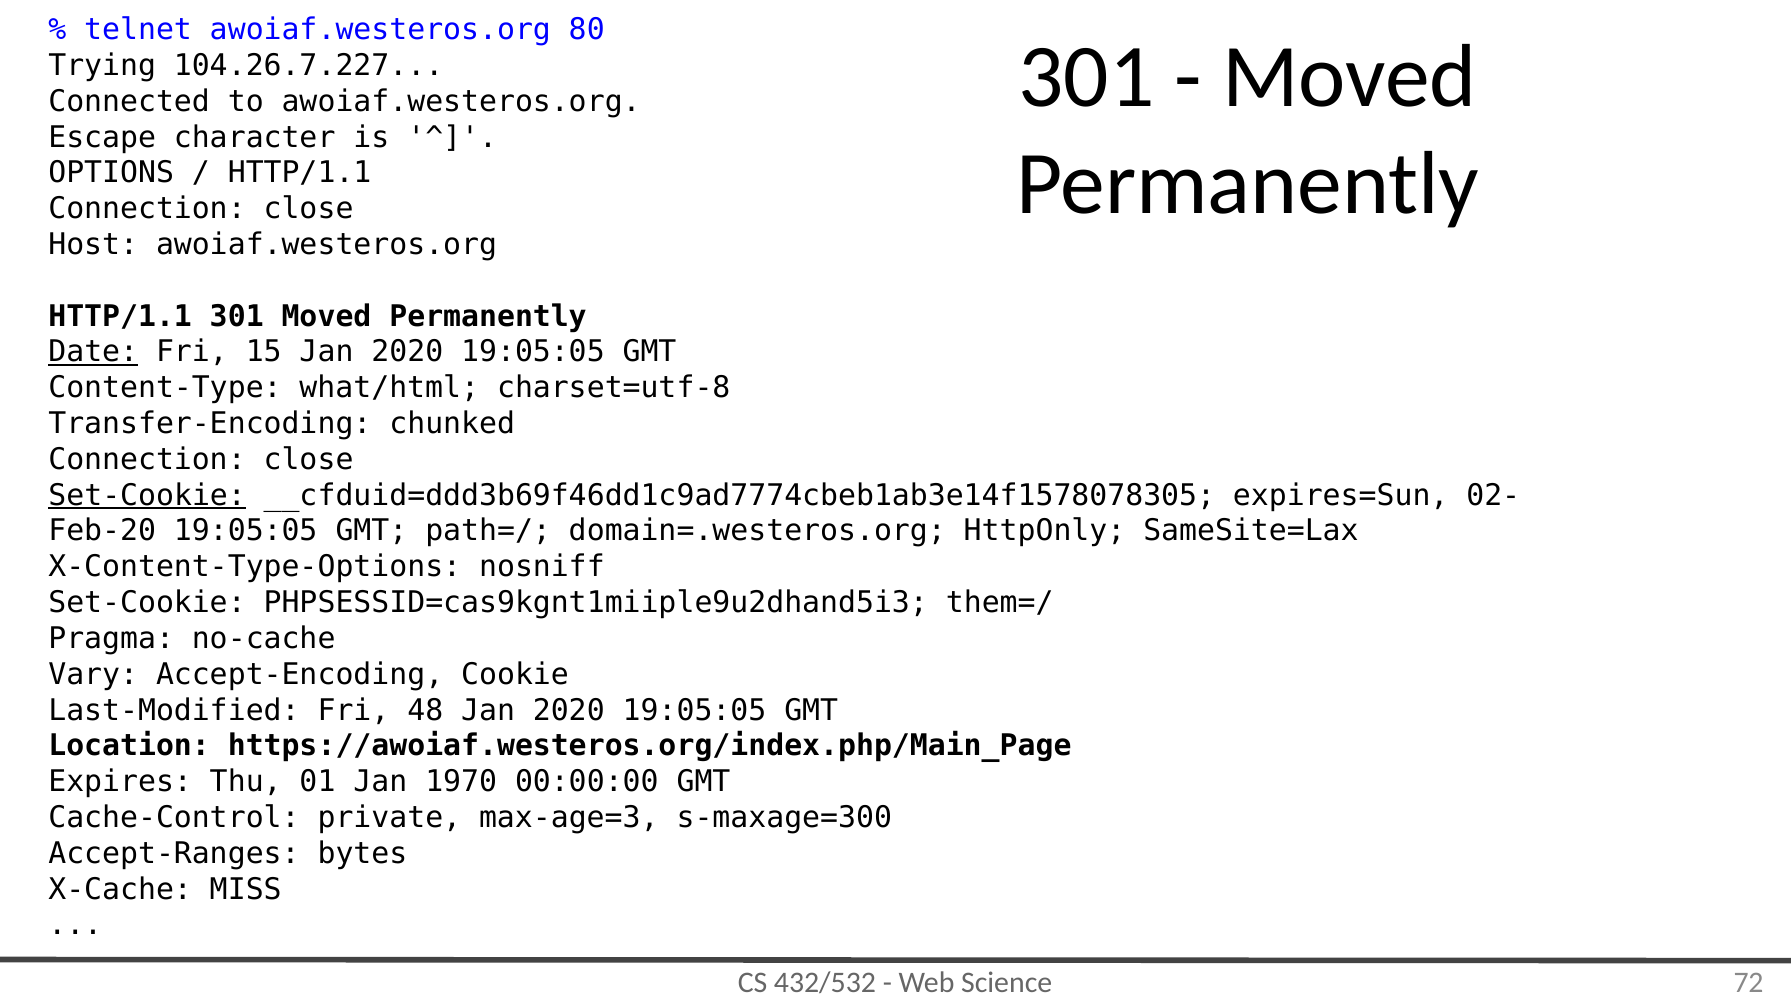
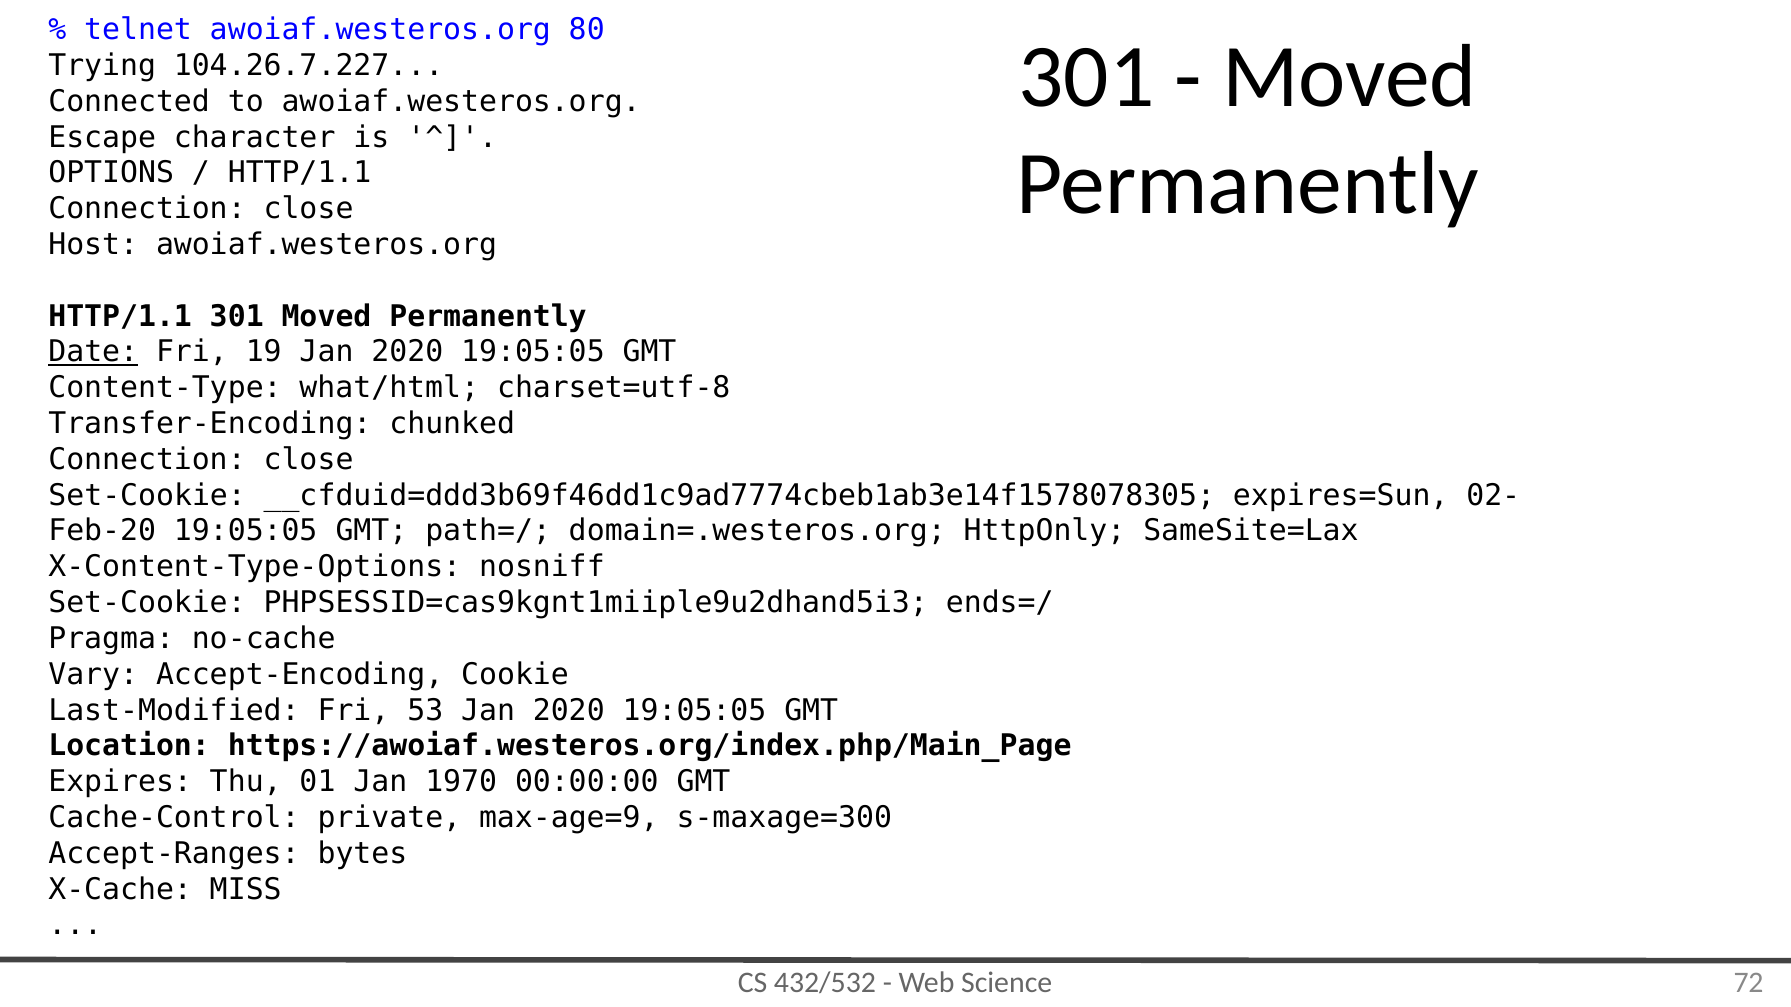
15: 15 -> 19 (264, 352)
Set-Cookie underline: present -> none (147, 496)
them=/: them=/ -> ends=/ (1000, 603)
48: 48 -> 53 (425, 711)
max-age=3: max-age=3 -> max-age=9 (569, 818)
